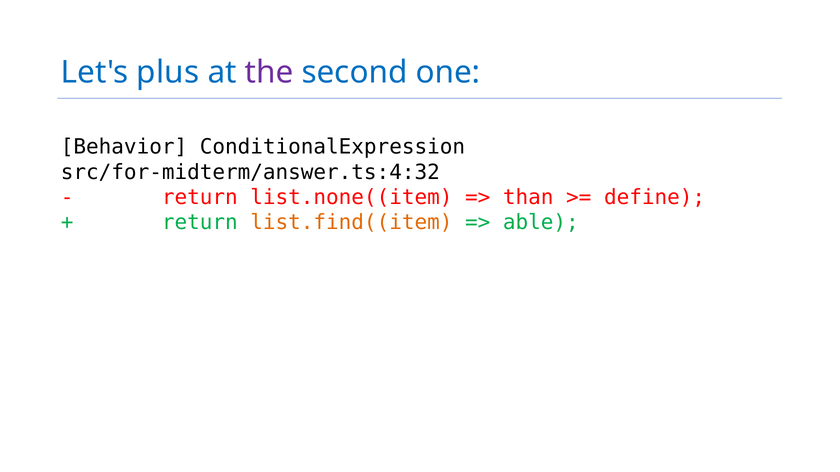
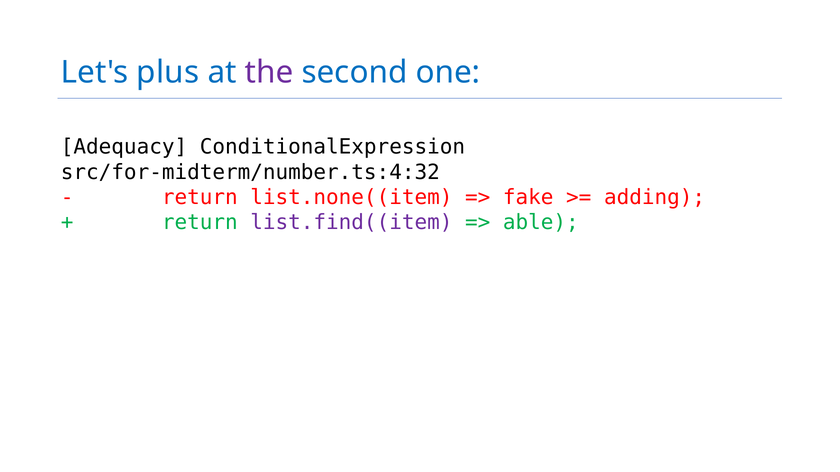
Behavior: Behavior -> Adequacy (124, 147)
src/for-midterm/answer.ts:4:32: src/for-midterm/answer.ts:4:32 -> src/for-midterm/number.ts:4:32 (250, 172)
than: than -> fake (528, 198)
define: define -> adding (655, 198)
list.find((item colour: orange -> purple (351, 223)
